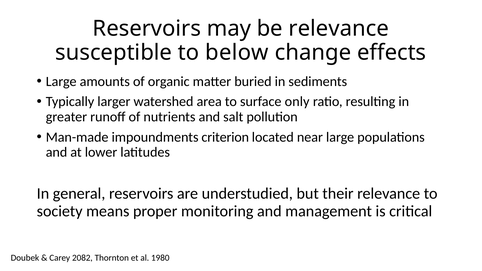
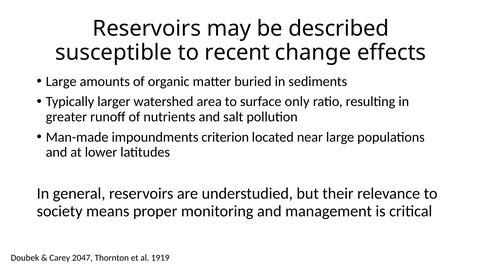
be relevance: relevance -> described (339, 29)
below: below -> recent (237, 52)
2082: 2082 -> 2047 (82, 258)
1980: 1980 -> 1919 (160, 258)
